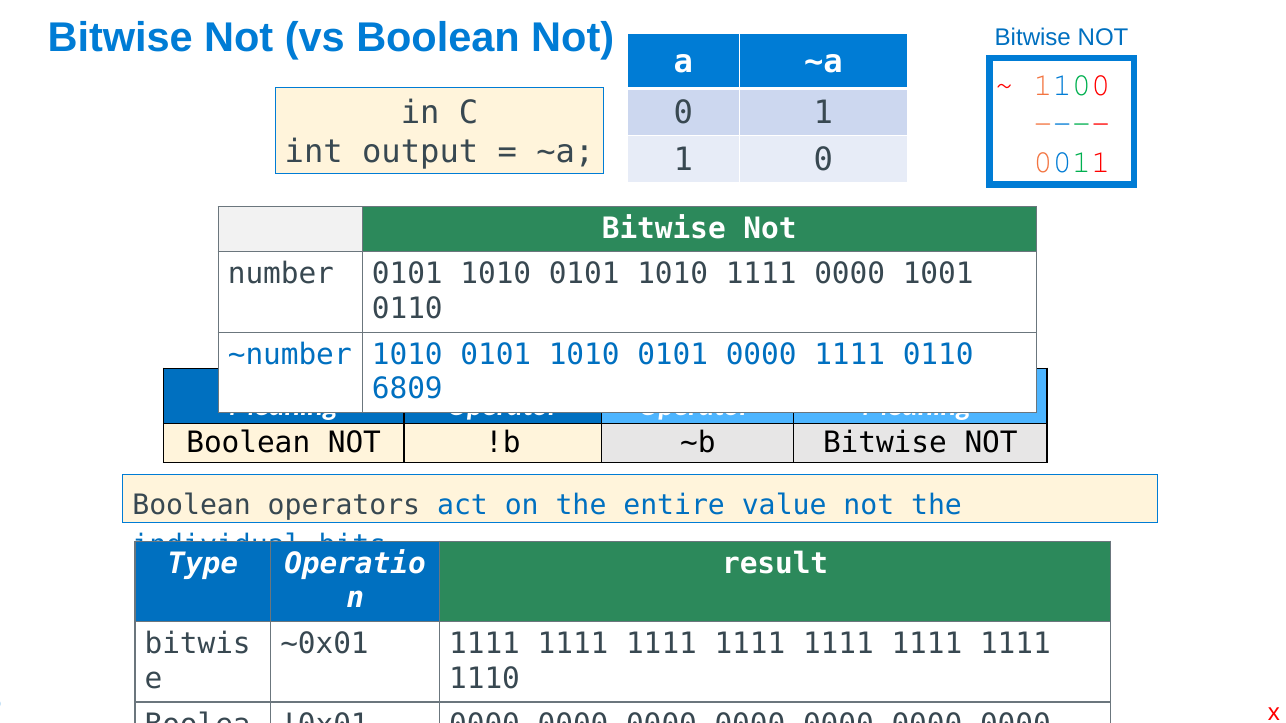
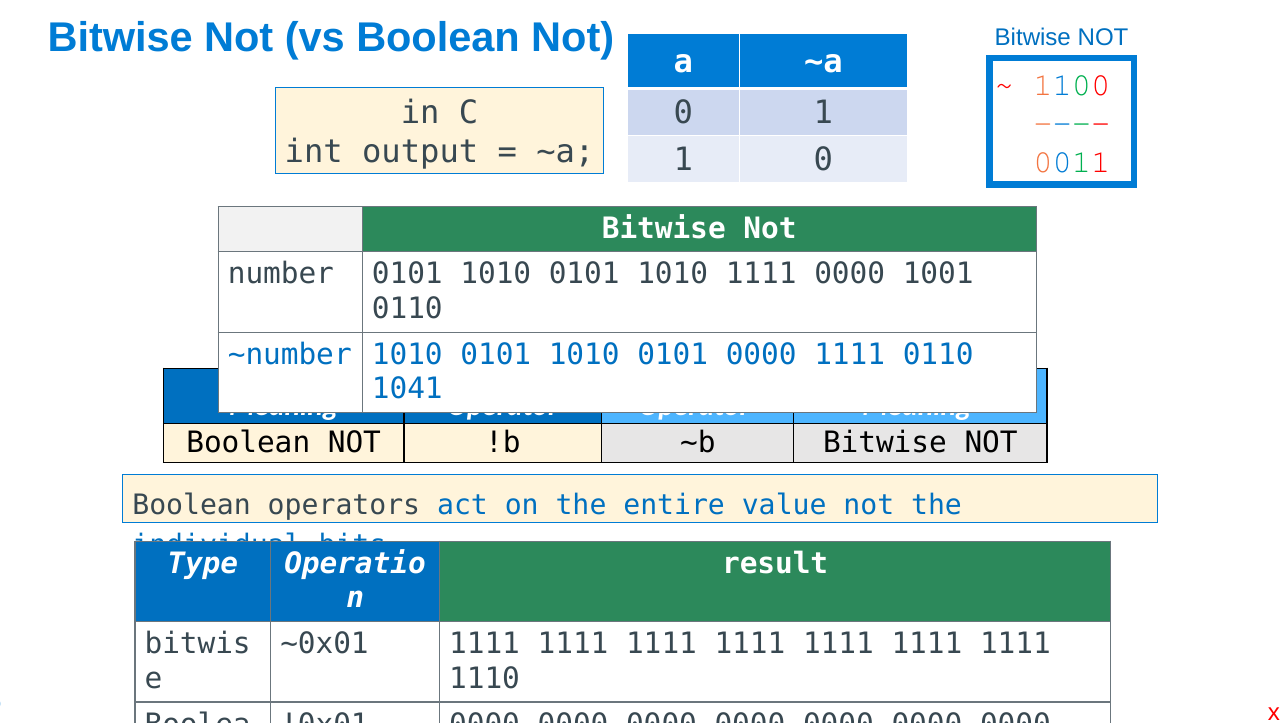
6809: 6809 -> 1041 (407, 389)
